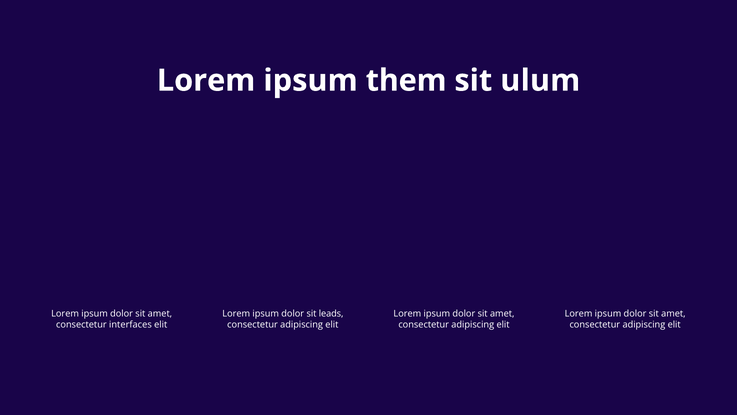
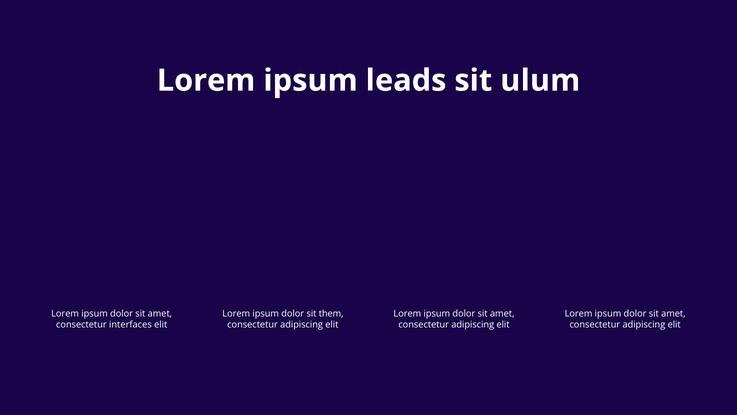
them: them -> leads (406, 80)
leads: leads -> them (331, 313)
